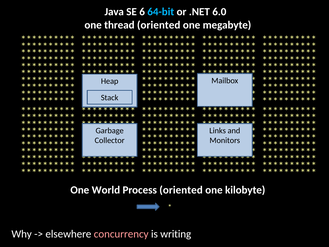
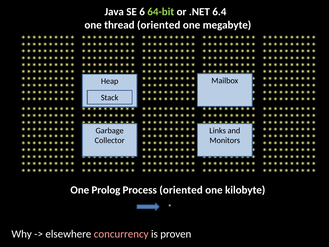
64-bit colour: light blue -> light green (161, 12)
6.0: 6.0 -> 6.4 (219, 12)
World: World -> Prolog (106, 190)
writing: writing -> proven (176, 234)
